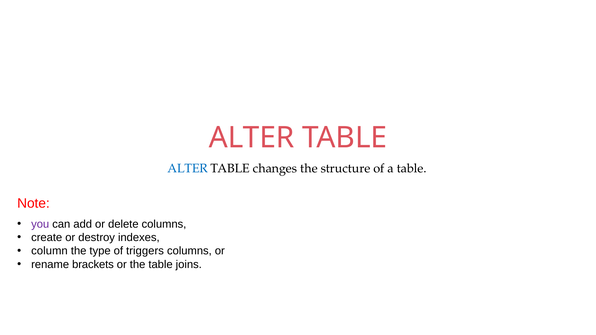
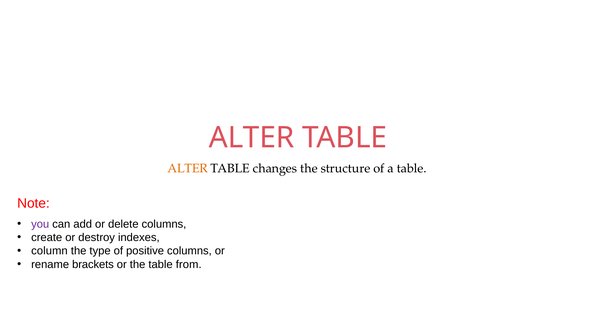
ALTER colour: blue -> orange (188, 168)
triggers: triggers -> positive (145, 251)
joins: joins -> from (189, 265)
